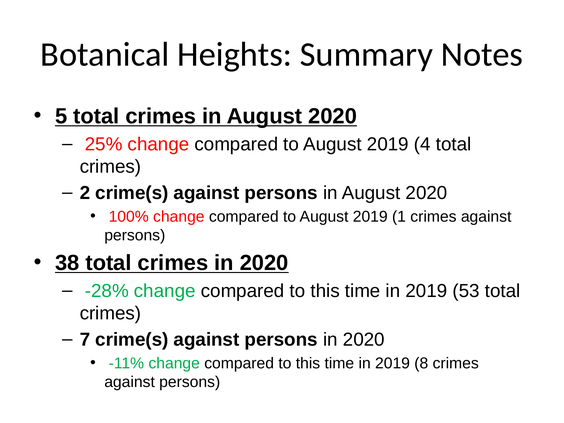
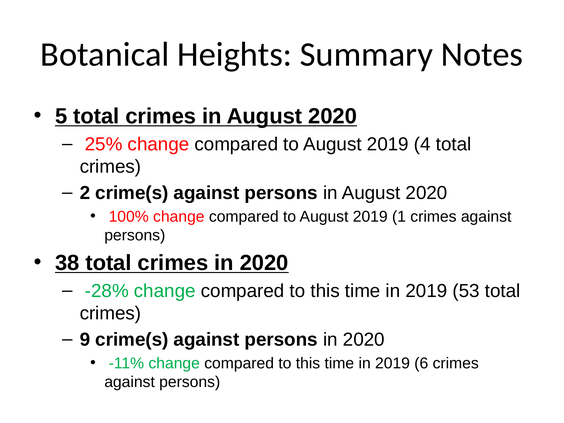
7: 7 -> 9 (85, 340)
8: 8 -> 6 (421, 363)
